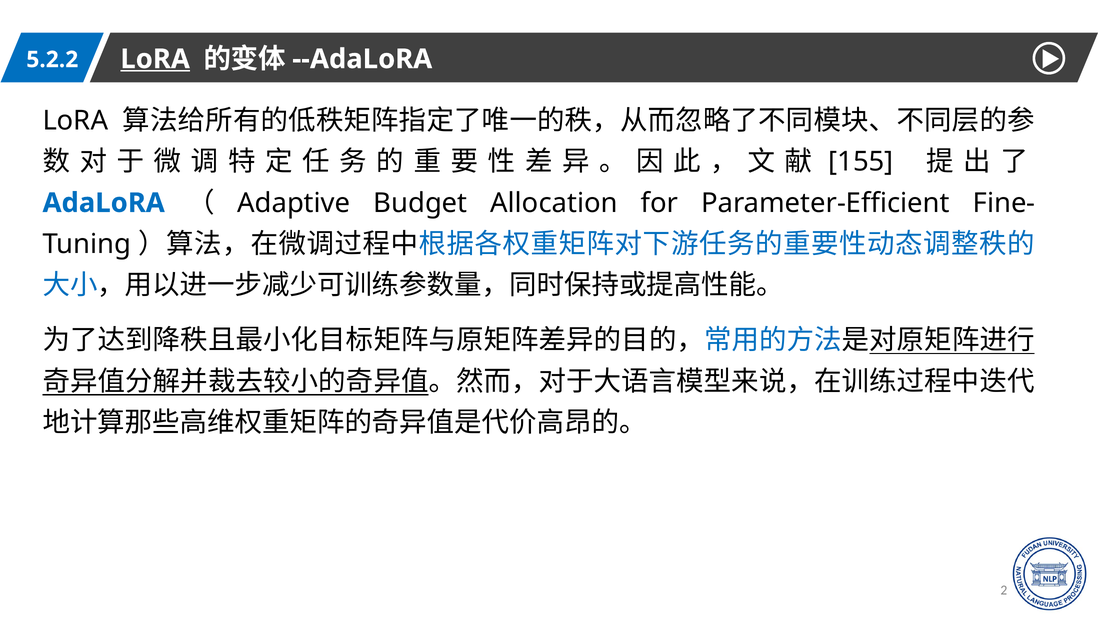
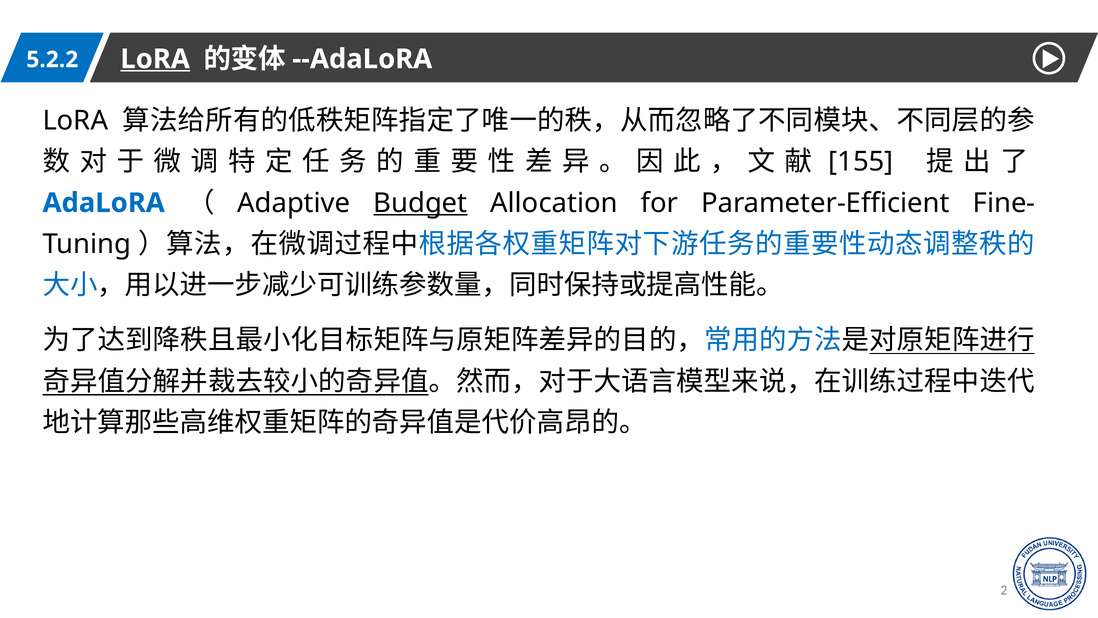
Budget underline: none -> present (420, 203)
